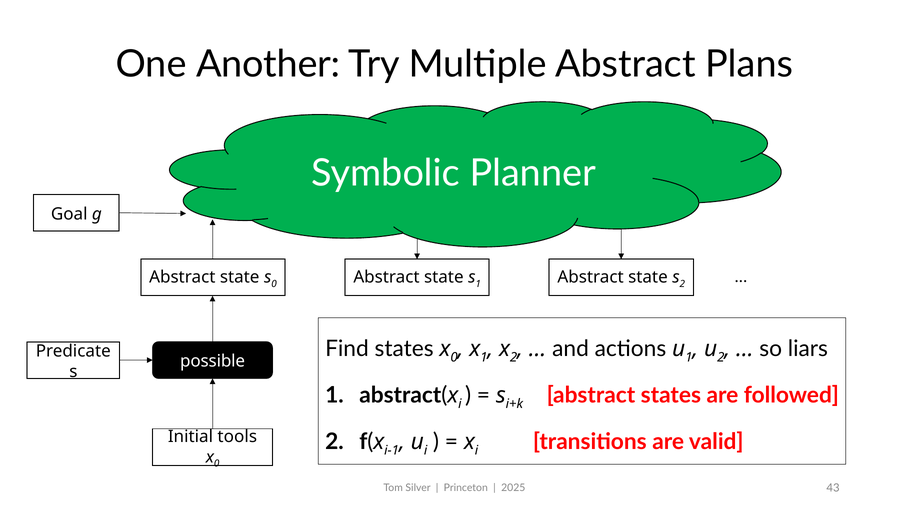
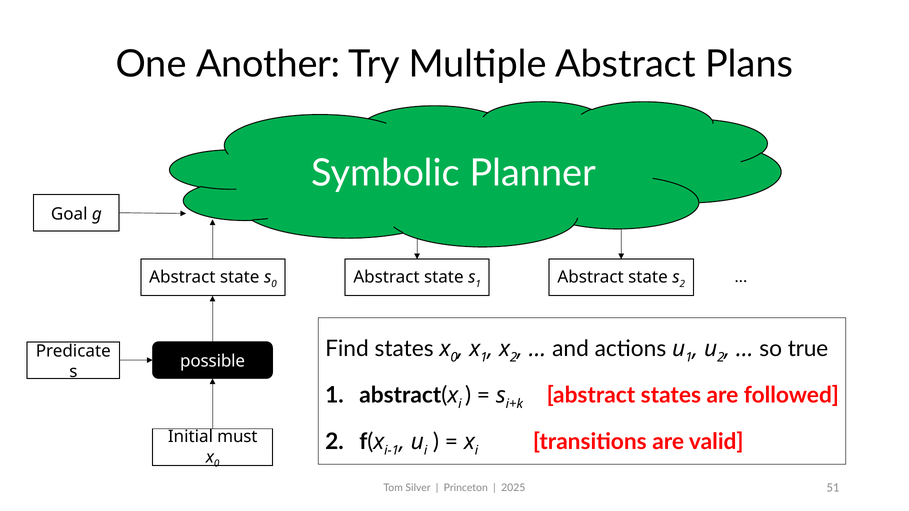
liars: liars -> true (808, 349)
tools: tools -> must (237, 437)
43: 43 -> 51 (833, 488)
